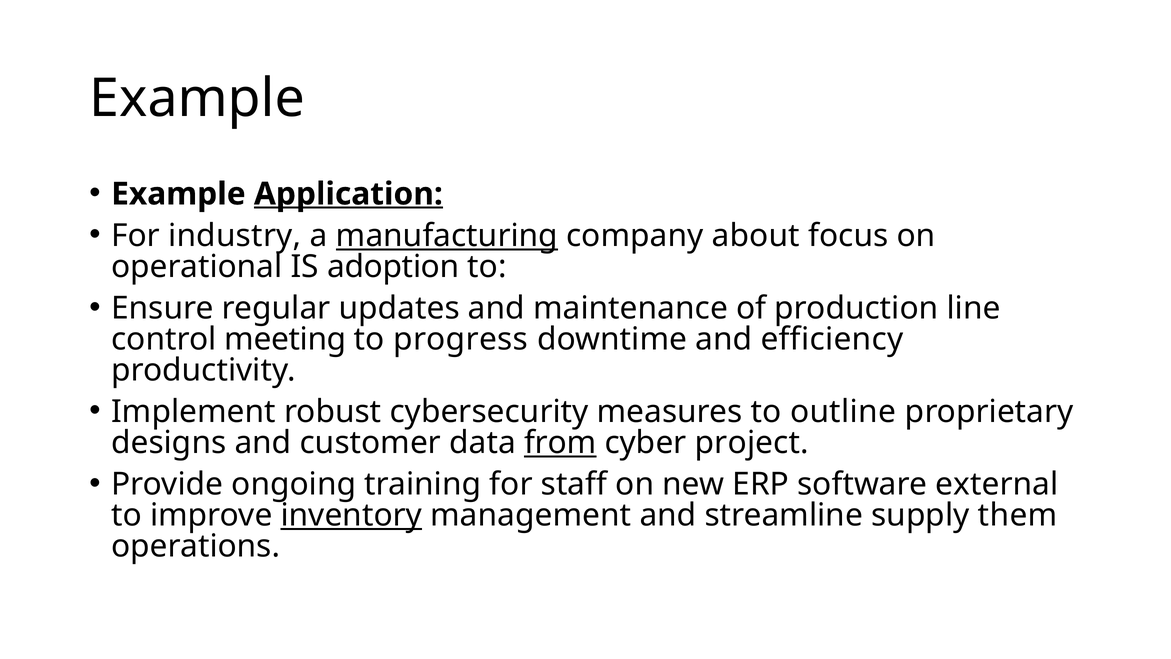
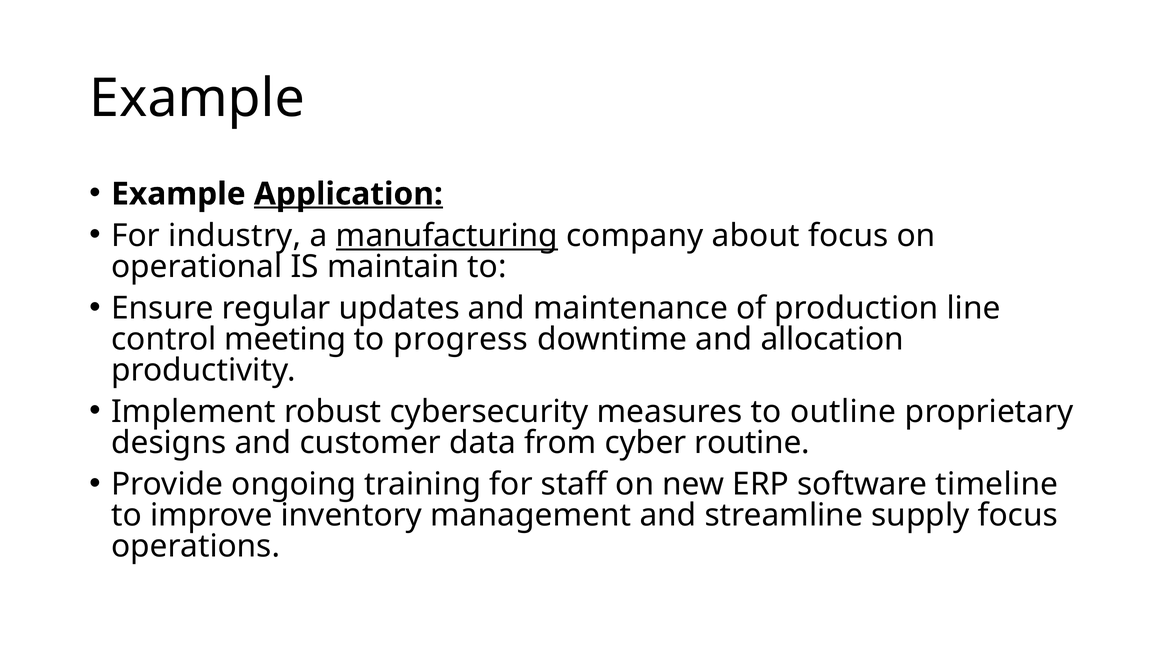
adoption: adoption -> maintain (393, 266)
efficiency: efficiency -> allocation (832, 339)
from underline: present -> none (560, 442)
project: project -> routine (752, 442)
external: external -> timeline (997, 484)
inventory underline: present -> none (351, 515)
supply them: them -> focus (1018, 515)
